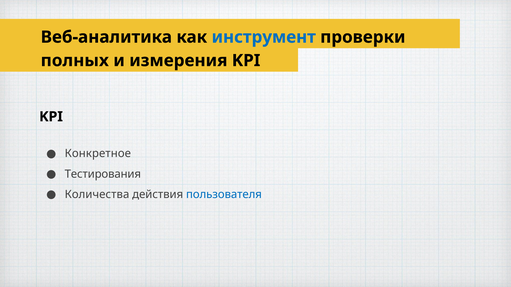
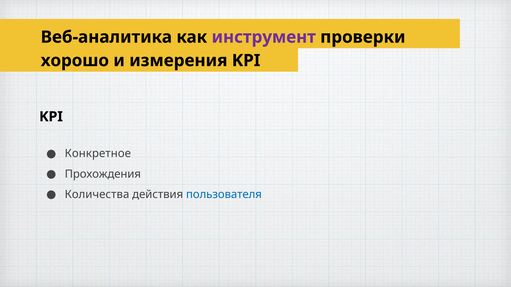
инструмент colour: blue -> purple (264, 37)
полных: полных -> хорошо (75, 61)
Тестирования: Тестирования -> Прохождения (103, 174)
